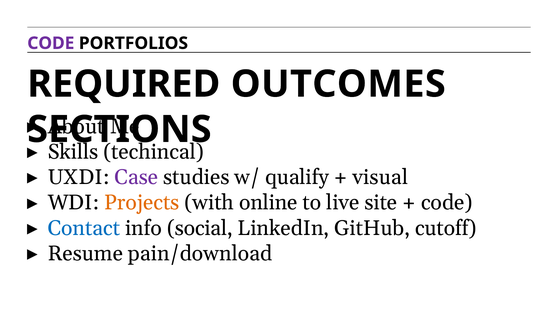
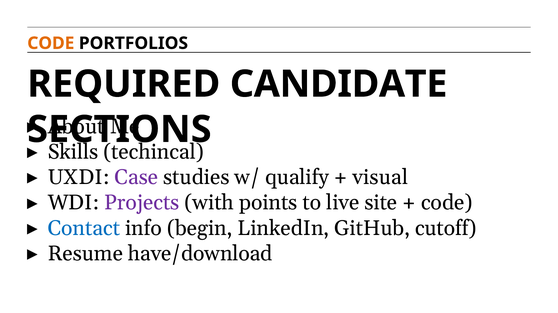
CODE colour: purple -> orange (51, 43)
OUTCOMES: OUTCOMES -> CANDIDATE (339, 84)
Projects colour: orange -> purple (142, 203)
online: online -> points (268, 203)
social: social -> begin (200, 228)
pain/download: pain/download -> have/download (200, 254)
